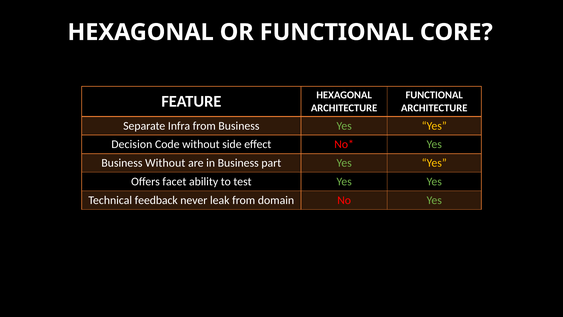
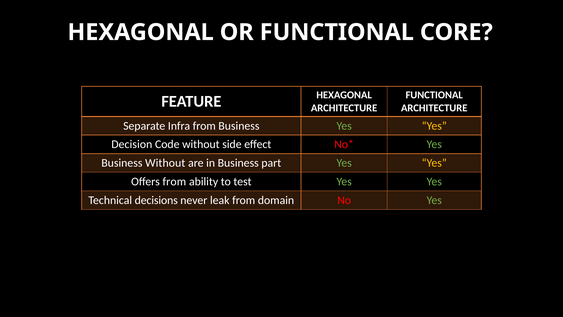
Offers facet: facet -> from (174, 181)
feedback: feedback -> decisions (156, 200)
